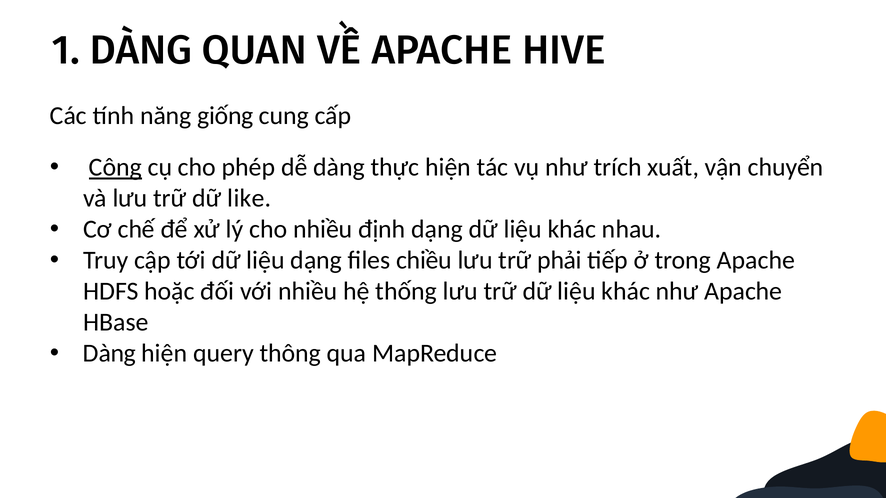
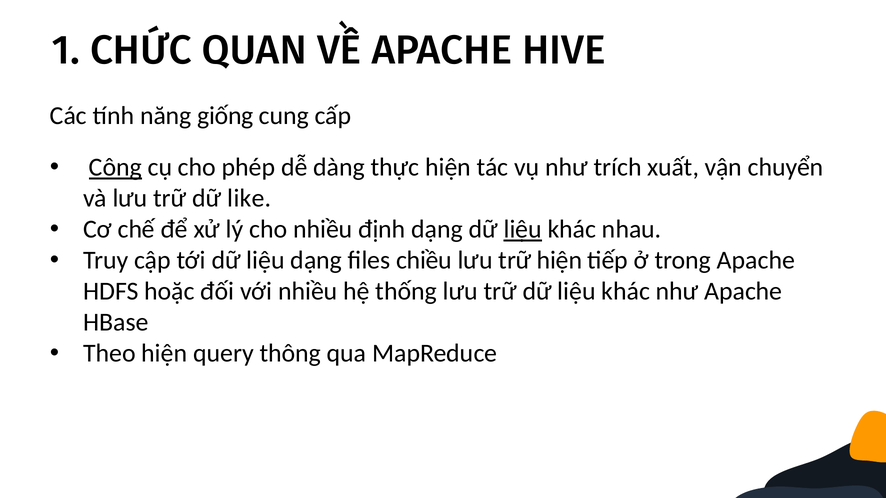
1 DÀNG: DÀNG -> CHỨC (141, 51)
liệu underline: none -> present (523, 230)
trữ phải: phải -> hiện (560, 261)
Dàng: Dàng -> Theo (109, 354)
